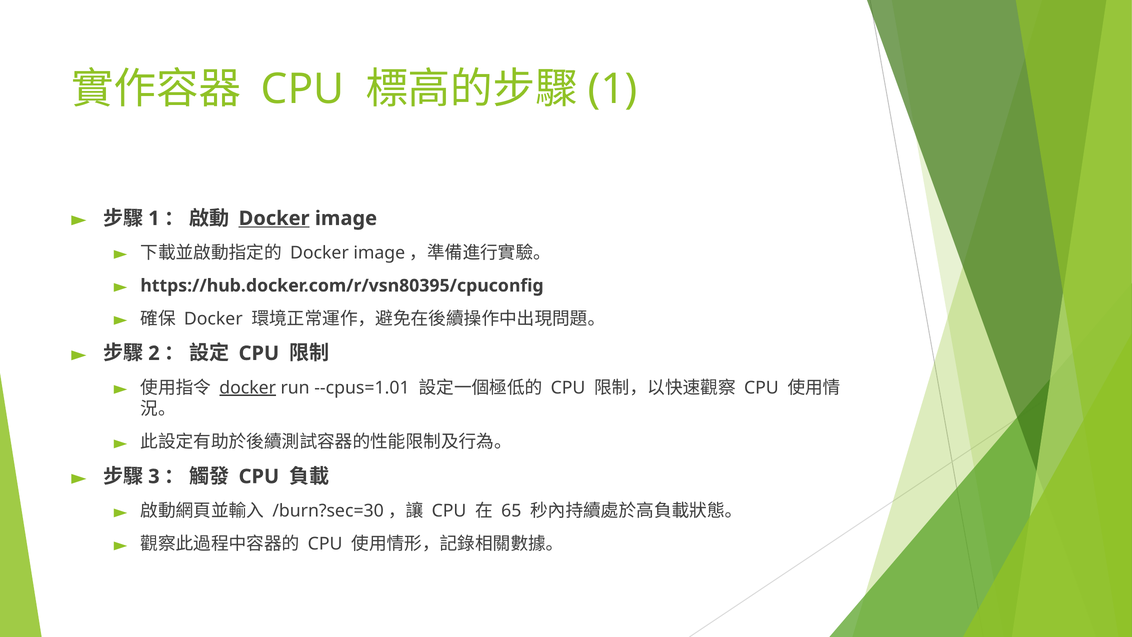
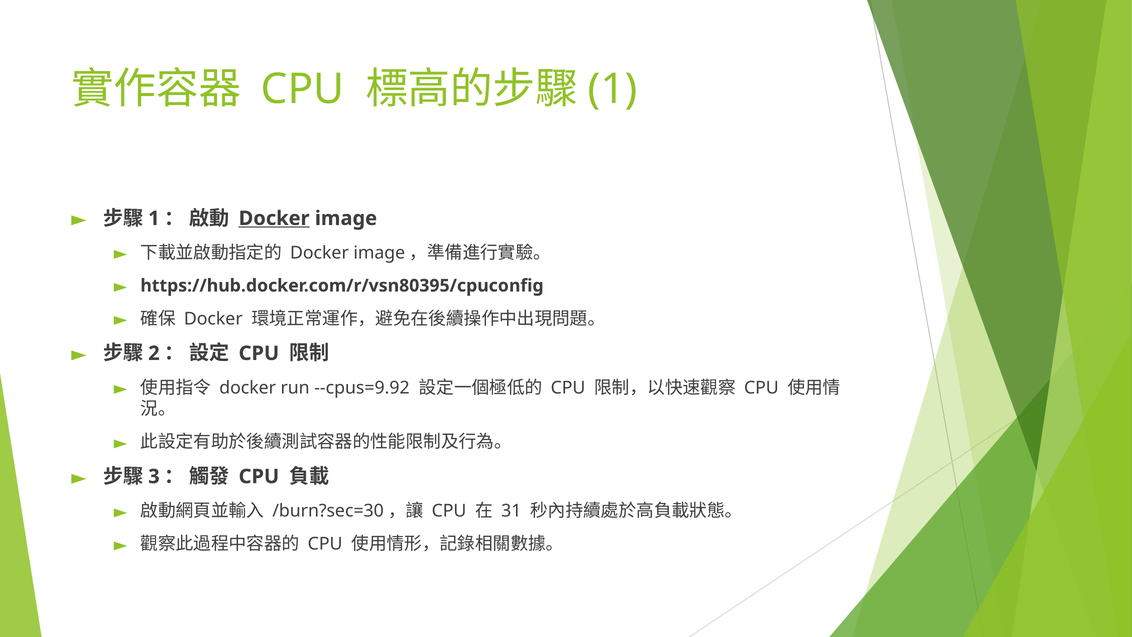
docker underline: present -> none (248, 388)
--cpus=1.01: --cpus=1.01 -> --cpus=9.92 (362, 388)
65: 65 -> 31 (511, 511)
